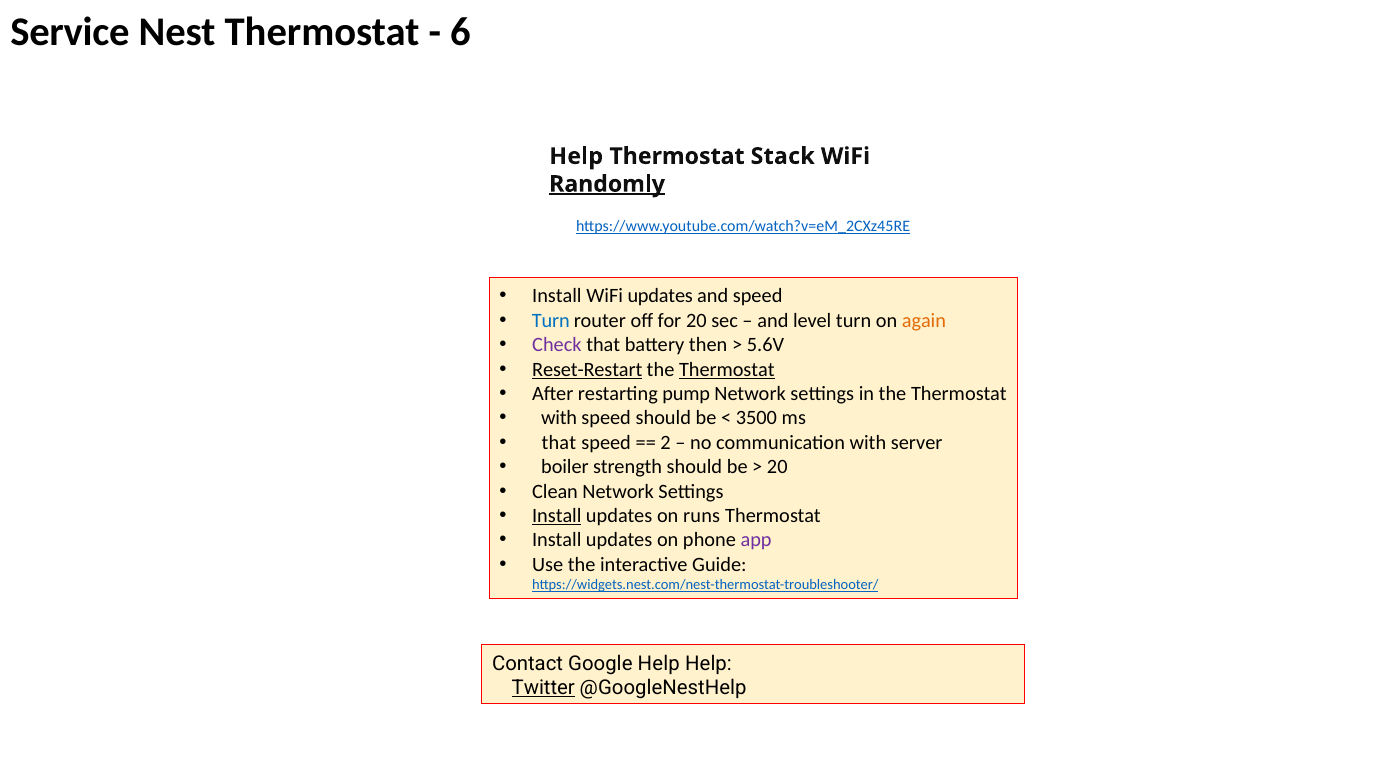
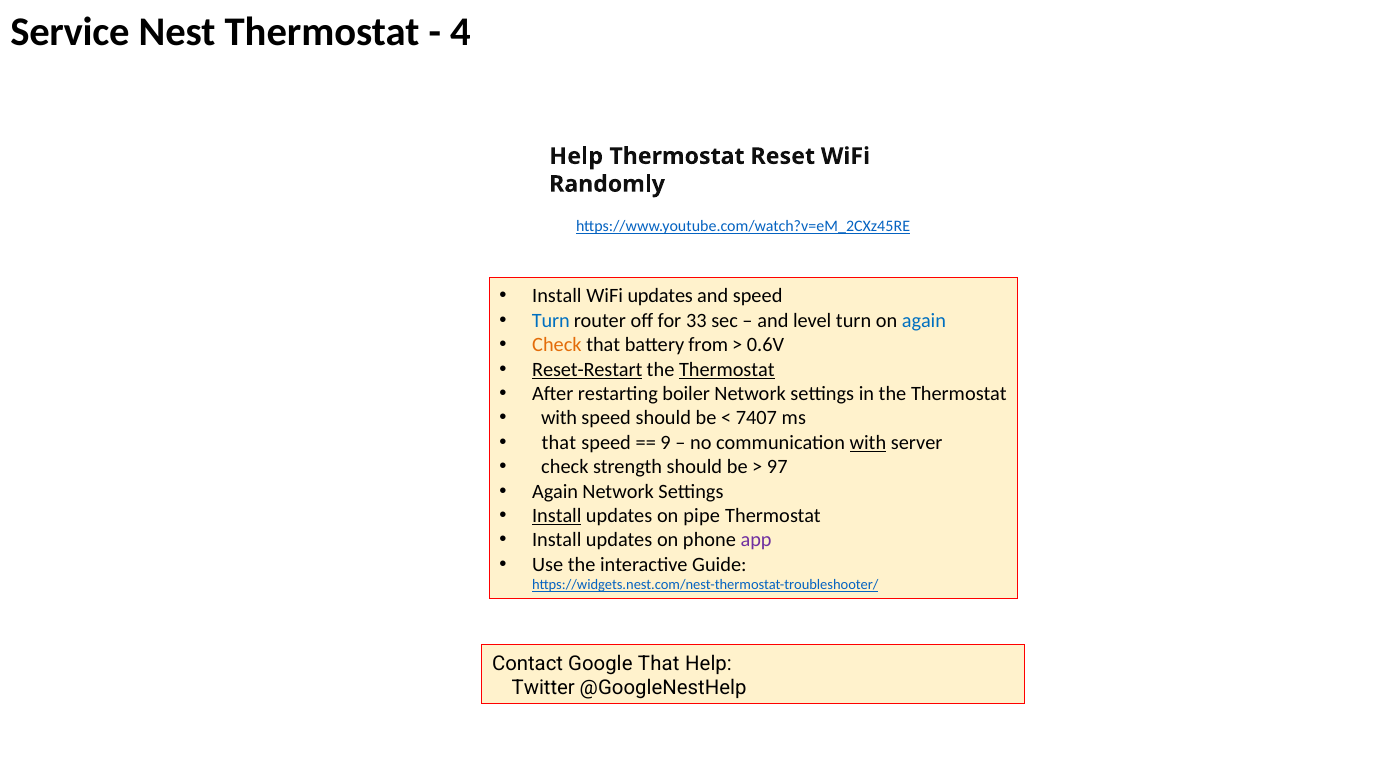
6: 6 -> 4 (460, 32)
Stack: Stack -> Reset (783, 156)
Randomly underline: present -> none (607, 184)
for 20: 20 -> 33 (696, 321)
again colour: orange -> blue (924, 321)
Check colour: purple -> orange (557, 345)
then: then -> from (708, 345)
5.6V: 5.6V -> 0.6V (765, 345)
pump: pump -> boiler (686, 394)
3500: 3500 -> 7407 (756, 418)
2: 2 -> 9 (666, 443)
with underline: none -> present (868, 443)
boiler: boiler -> check (565, 467)
20: 20 -> 97 (777, 467)
Clean: Clean -> Again (555, 492)
runs: runs -> pipe (702, 516)
Google Help: Help -> That (659, 664)
Twitter underline: present -> none (543, 688)
